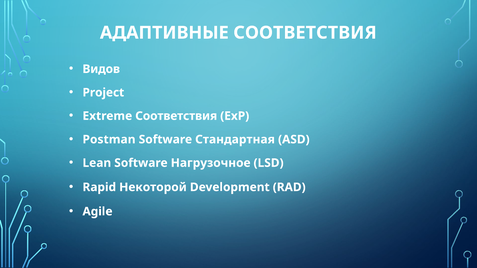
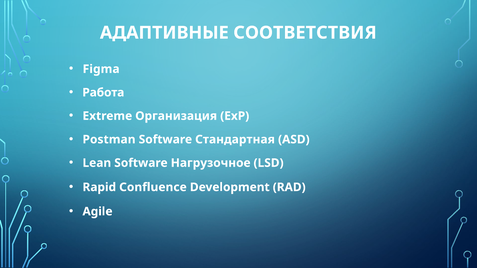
Видов: Видов -> Figma (101, 69)
Project: Project -> Работа (103, 93)
Extreme Соответствия: Соответствия -> Организация (176, 116)
Некоторой: Некоторой -> Confluence (153, 187)
